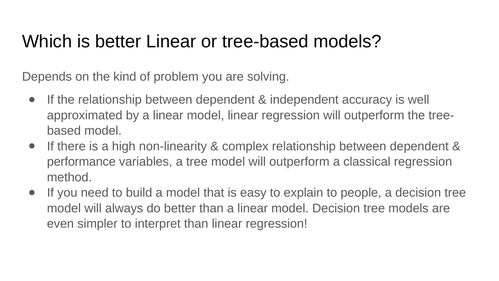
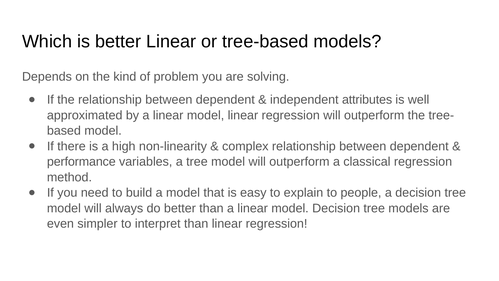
accuracy: accuracy -> attributes (367, 100)
